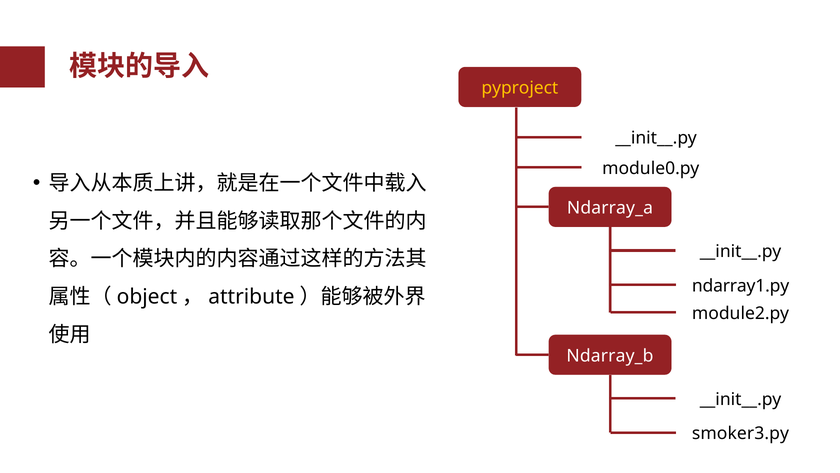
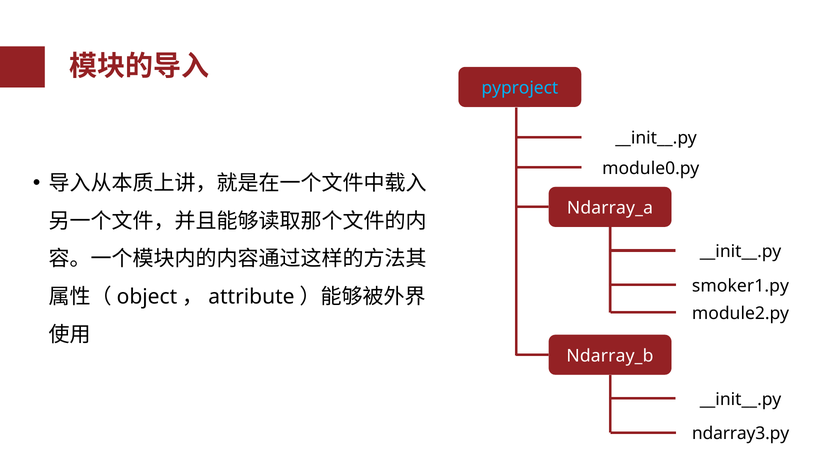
pyproject colour: yellow -> light blue (520, 88)
ndarray1.py: ndarray1.py -> smoker1.py (740, 286)
smoker3.py: smoker3.py -> ndarray3.py (741, 433)
